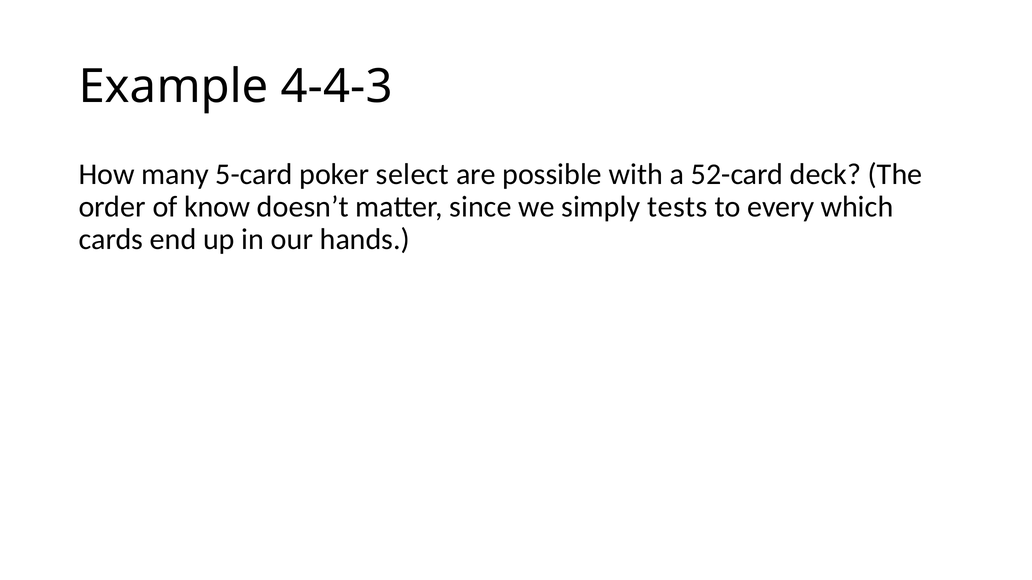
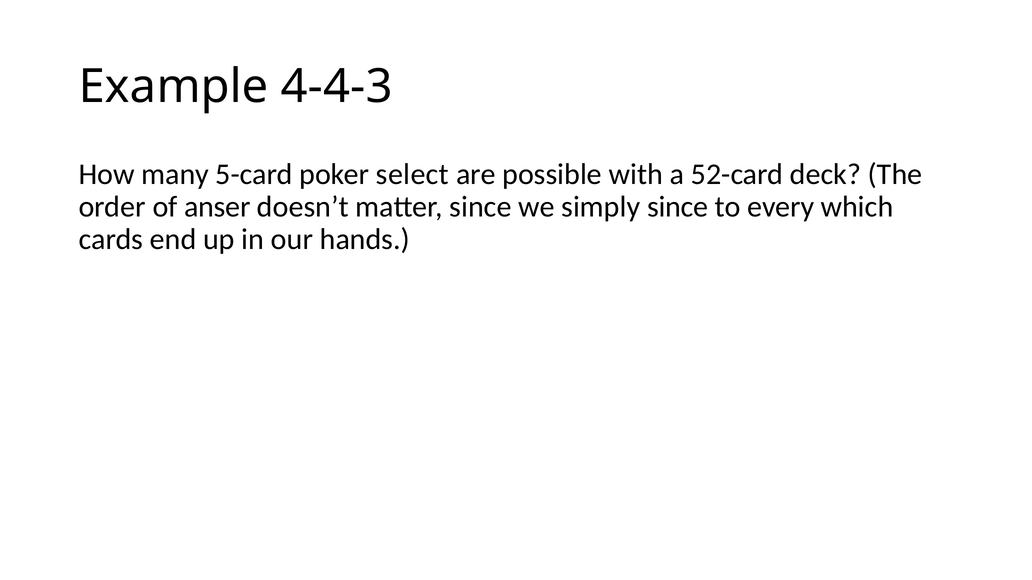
know: know -> anser (217, 207)
simply tests: tests -> since (678, 207)
